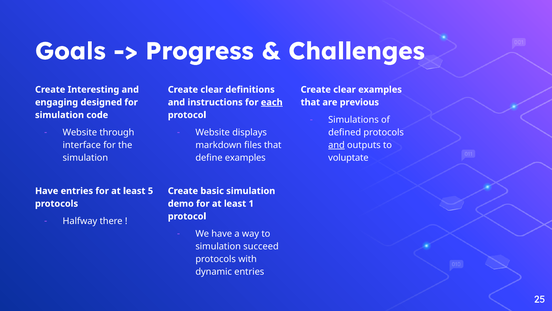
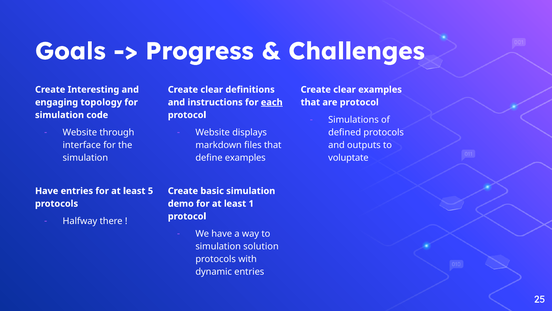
designed: designed -> topology (101, 102)
are previous: previous -> protocol (359, 102)
and underline: present -> none (336, 145)
succeed: succeed -> solution (261, 246)
